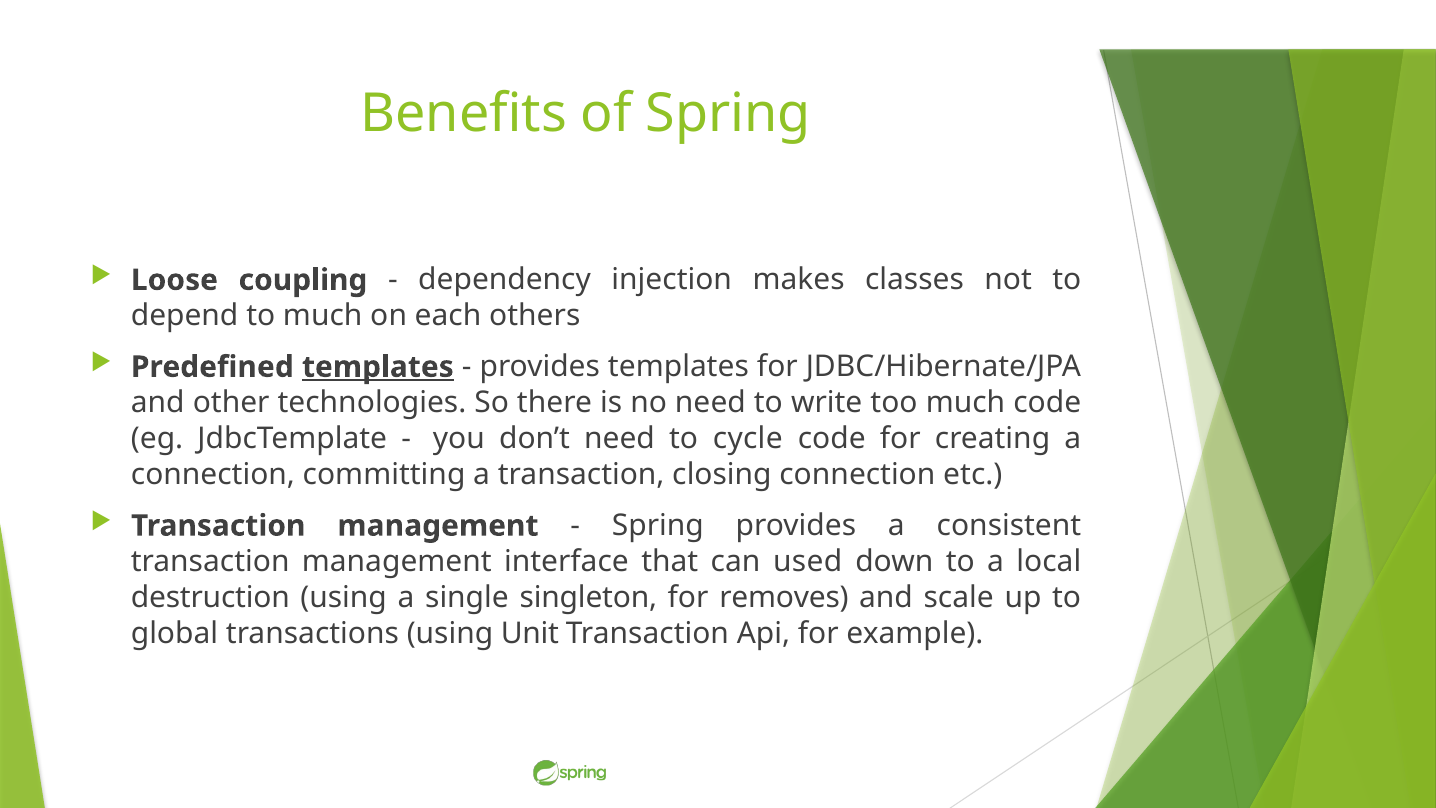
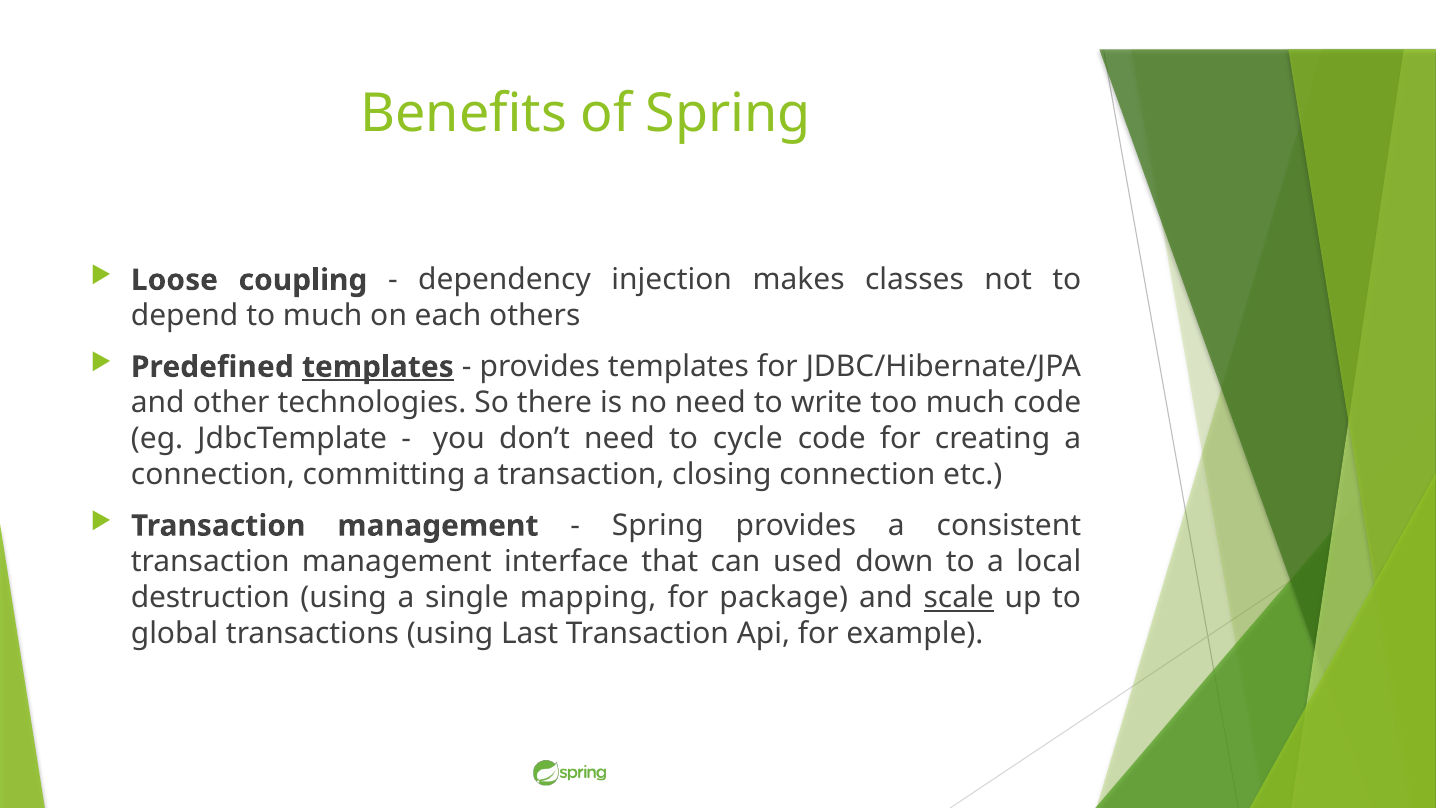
singleton: singleton -> mapping (588, 598)
removes: removes -> package (784, 598)
scale underline: none -> present (959, 598)
Unit: Unit -> Last (530, 634)
